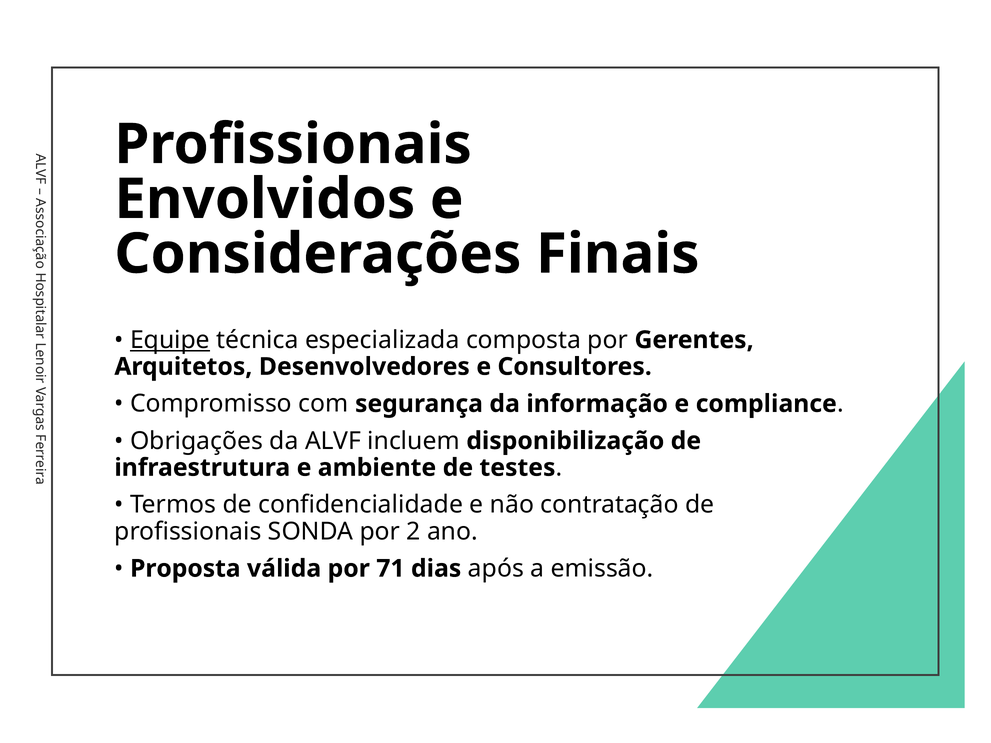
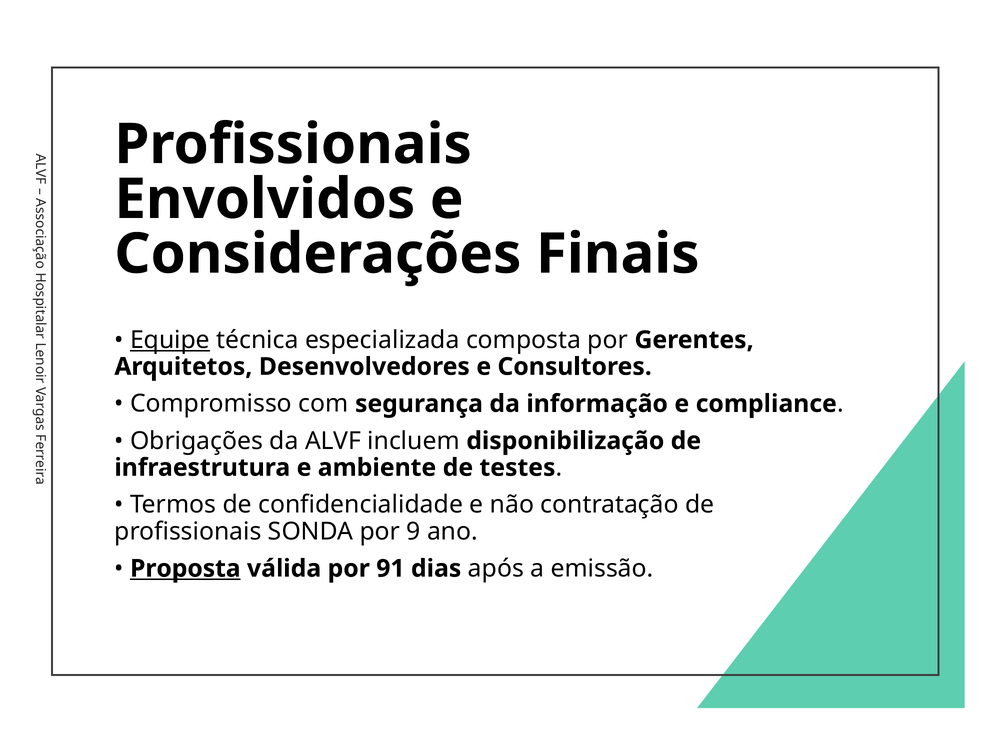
2: 2 -> 9 (414, 532)
Proposta underline: none -> present (185, 569)
71: 71 -> 91 (390, 569)
